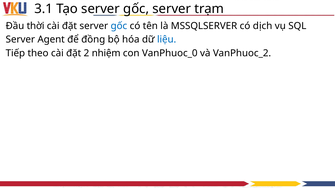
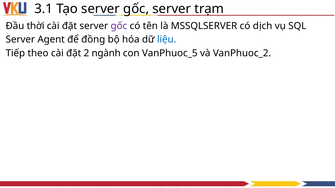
gốc colour: blue -> purple (119, 26)
nhiệm: nhiệm -> ngành (106, 53)
VanPhuoc_0: VanPhuoc_0 -> VanPhuoc_5 (170, 53)
